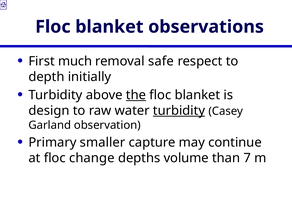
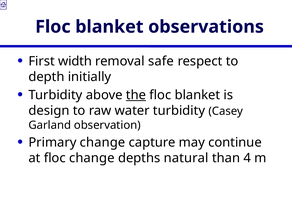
much: much -> width (75, 61)
turbidity underline: present -> none (179, 111)
Primary smaller: smaller -> change (103, 142)
volume: volume -> natural (186, 158)
7: 7 -> 4 (247, 158)
